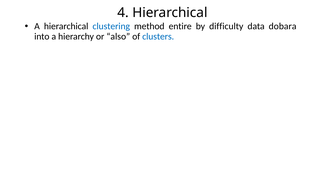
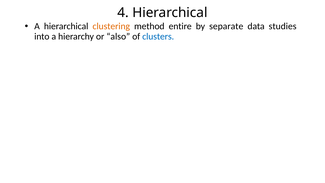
clustering colour: blue -> orange (111, 26)
difficulty: difficulty -> separate (226, 26)
dobara: dobara -> studies (283, 26)
